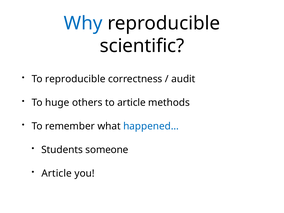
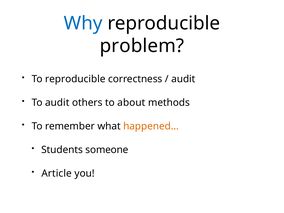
scientific: scientific -> problem (142, 46)
To huge: huge -> audit (57, 103)
to article: article -> about (131, 103)
happened… colour: blue -> orange (151, 126)
